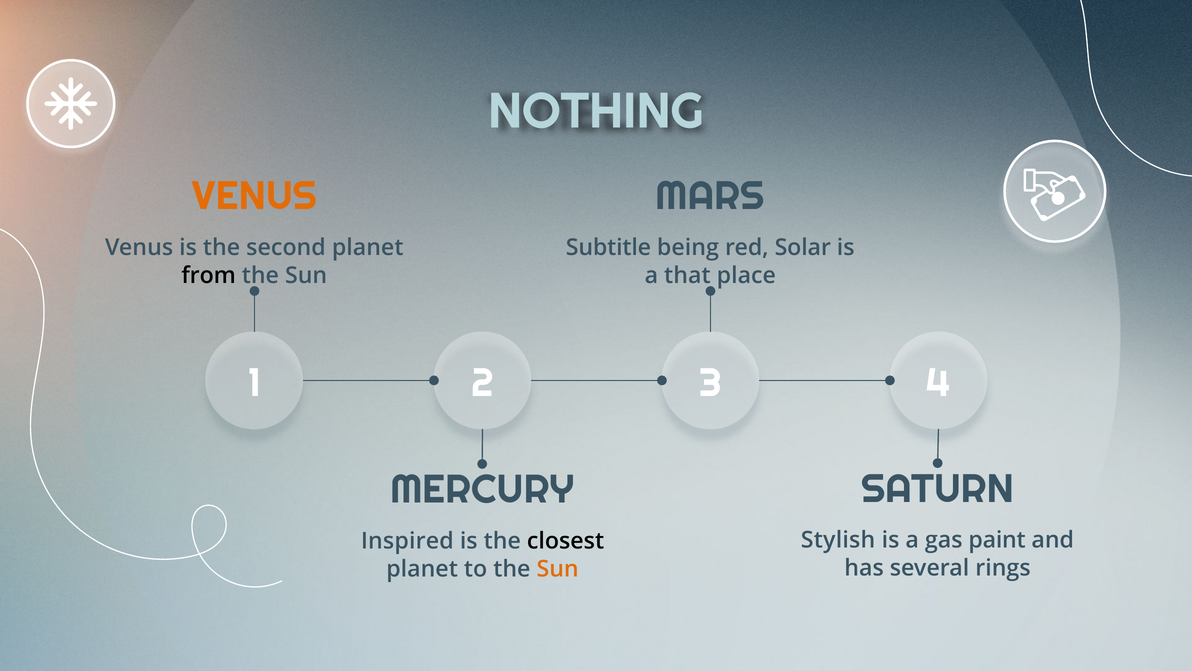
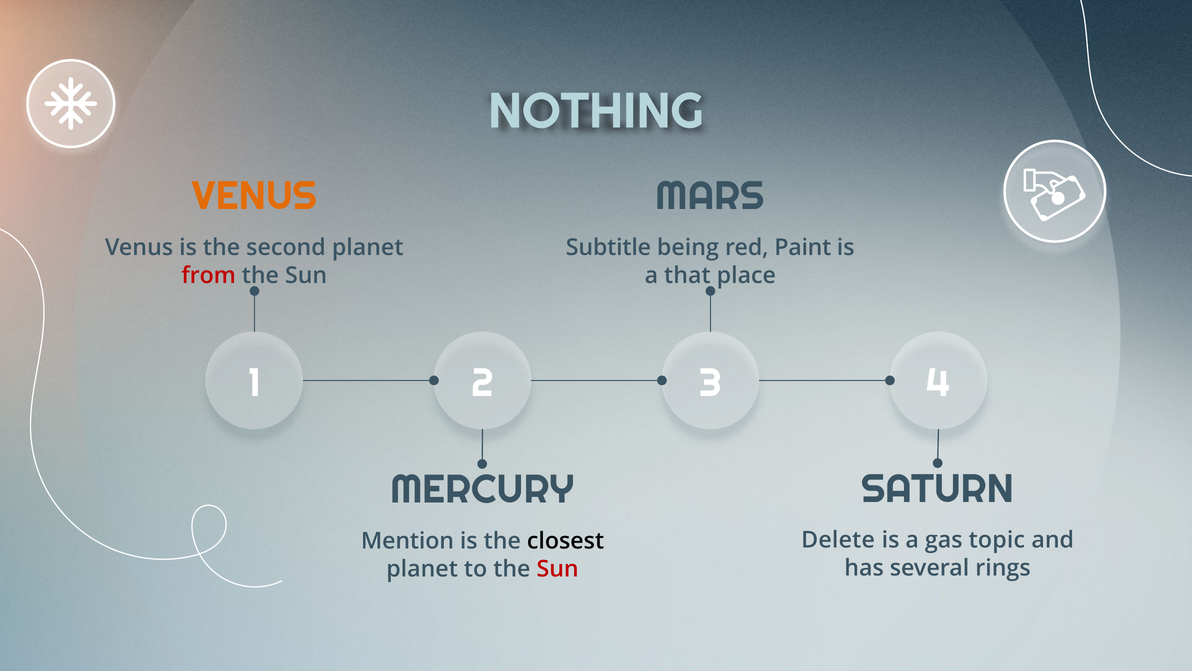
Solar: Solar -> Paint (803, 247)
from colour: black -> red (209, 275)
Stylish: Stylish -> Delete (838, 540)
paint: paint -> topic (997, 540)
Inspired: Inspired -> Mention (407, 541)
Sun colour: orange -> red (558, 568)
